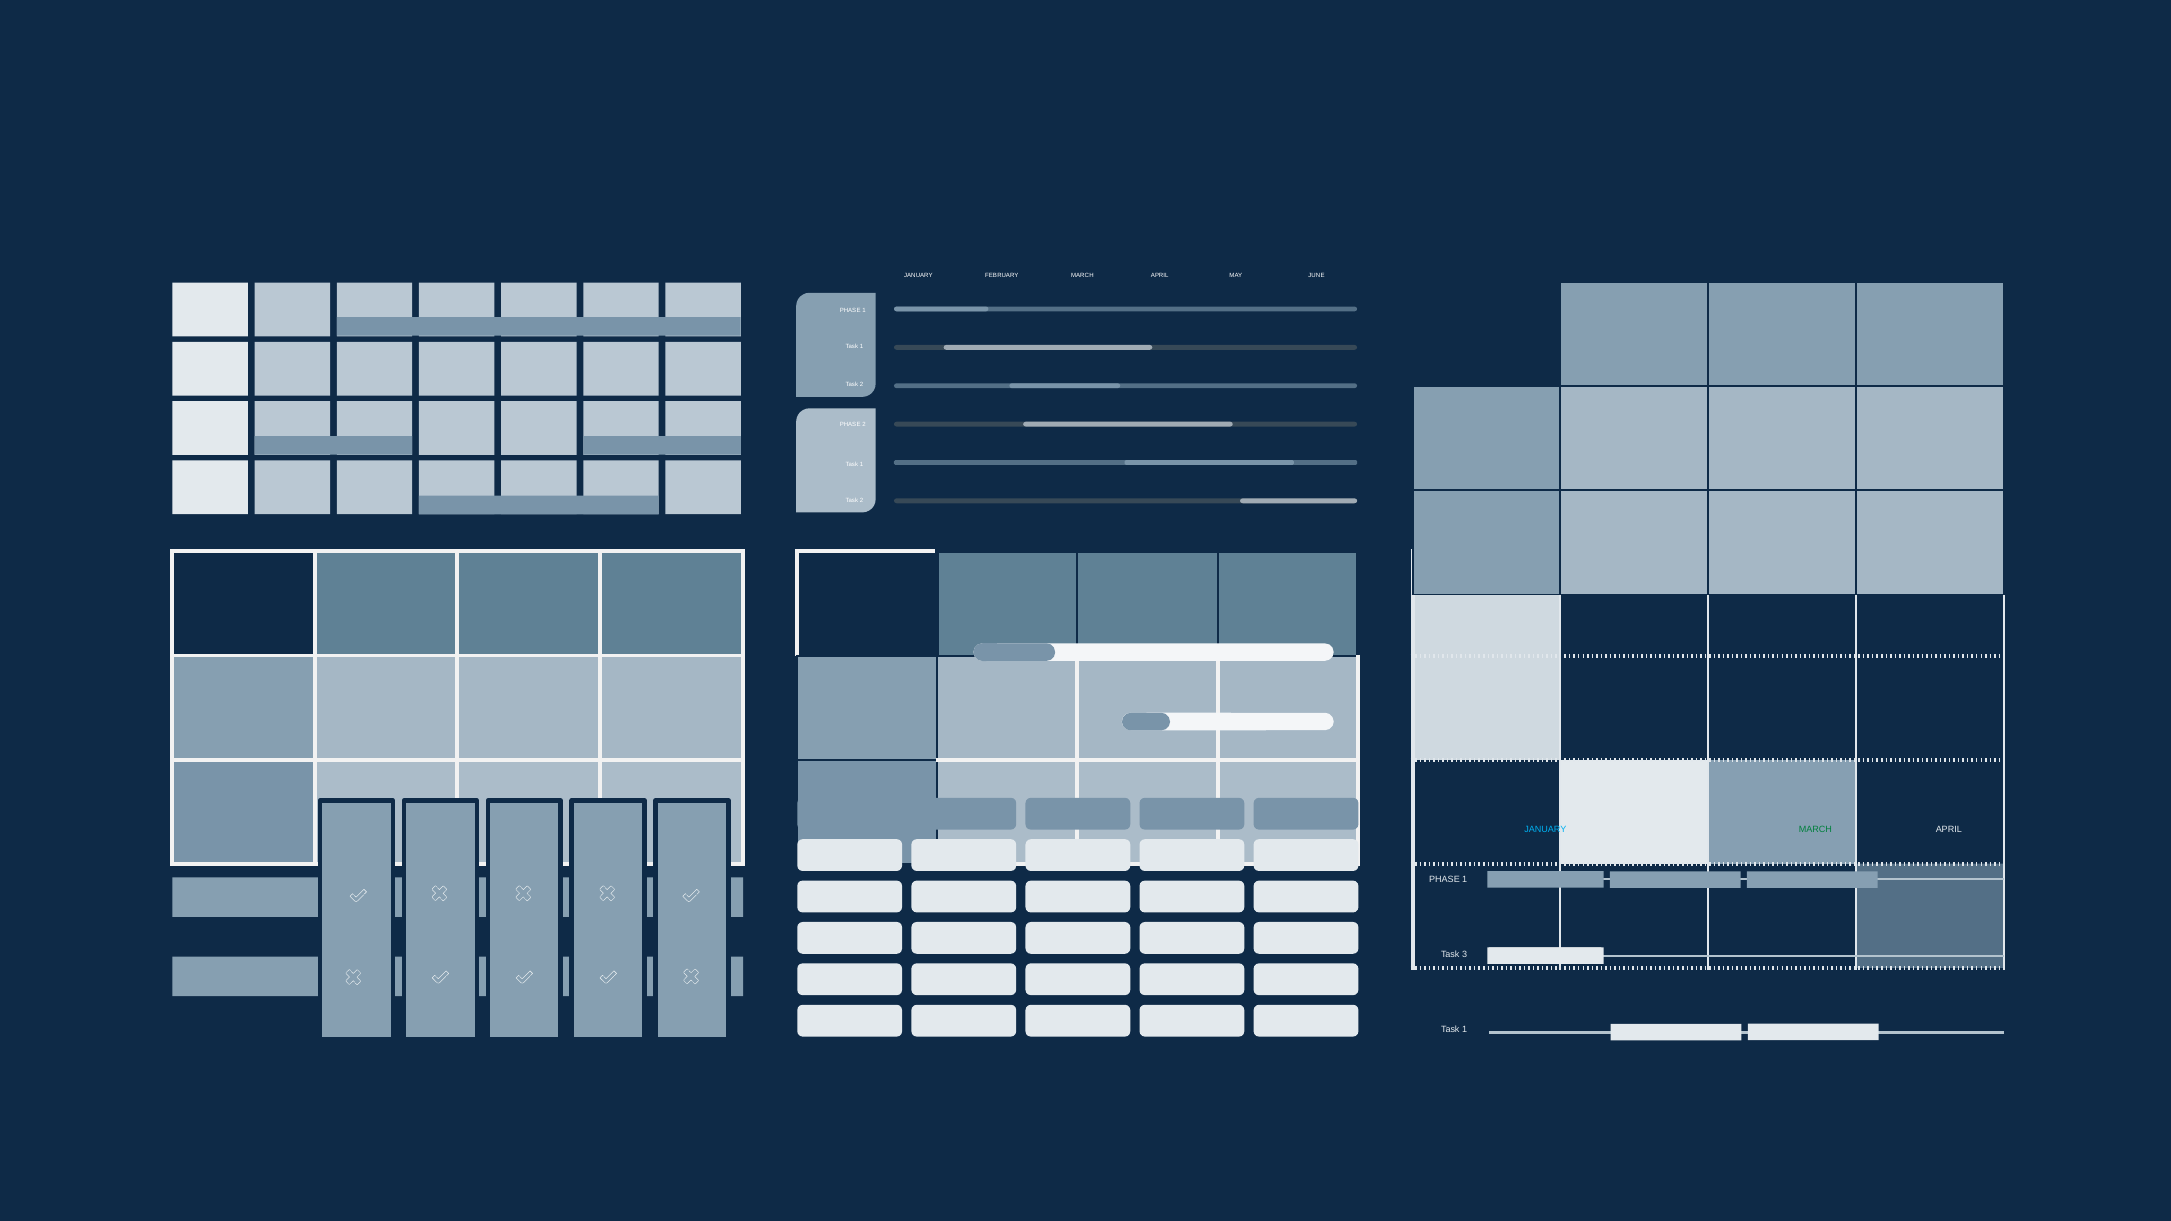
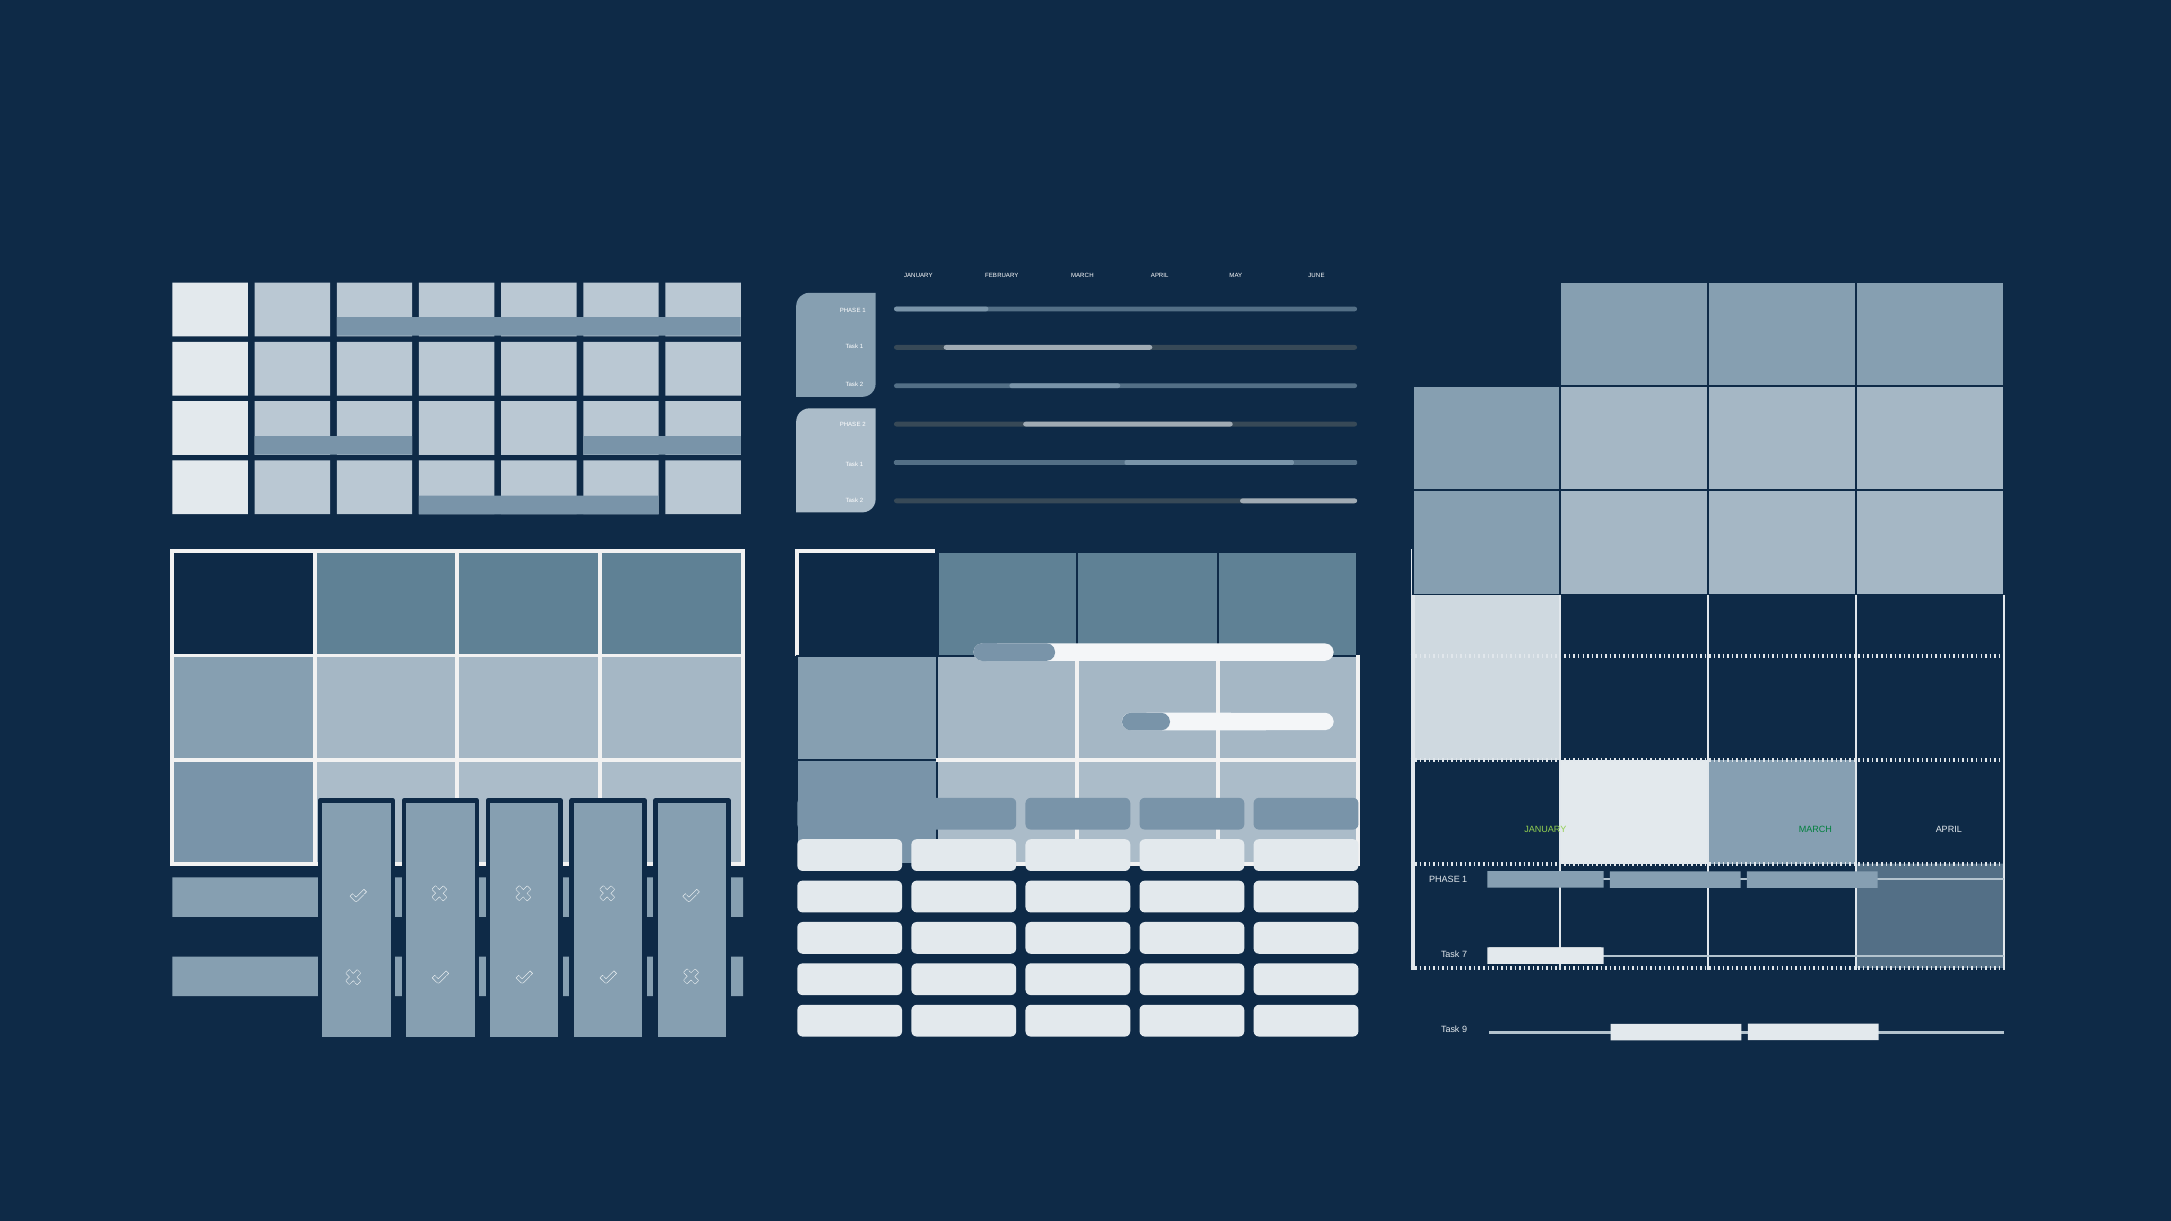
JANUARY colour: light blue -> light green (1545, 830)
3: 3 -> 7 (1465, 955)
1: 1 -> 9 (1465, 1030)
